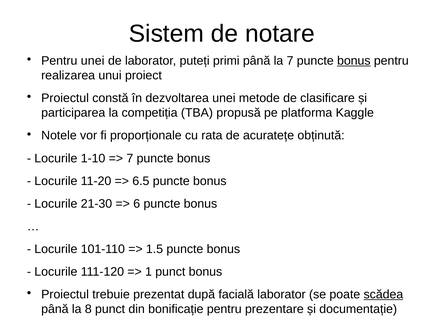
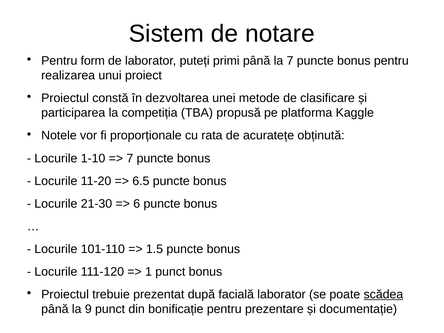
Pentru unei: unei -> form (93, 61)
bonus underline: present -> none (354, 61)
8: 8 -> 9 (88, 309)
